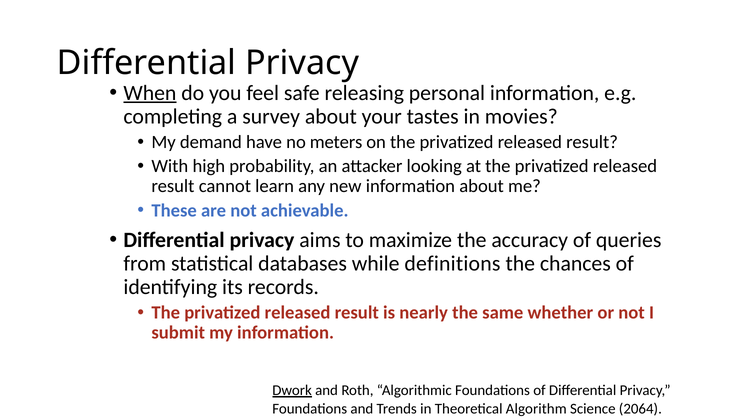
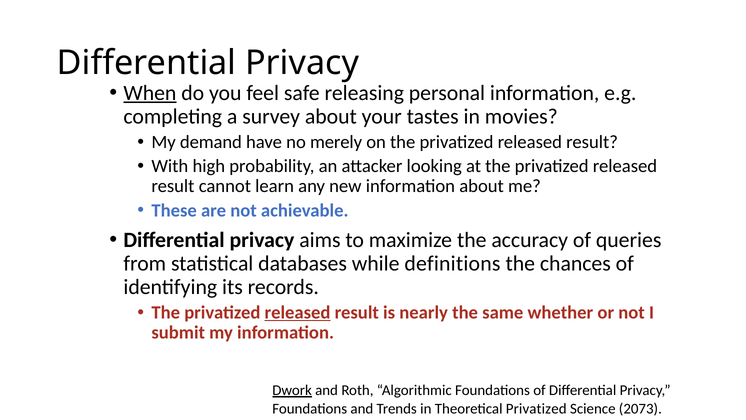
meters: meters -> merely (336, 142)
released underline: none -> present (297, 312)
Theoretical Algorithm: Algorithm -> Privatized (536, 408)
2064: 2064 -> 2073 (640, 408)
